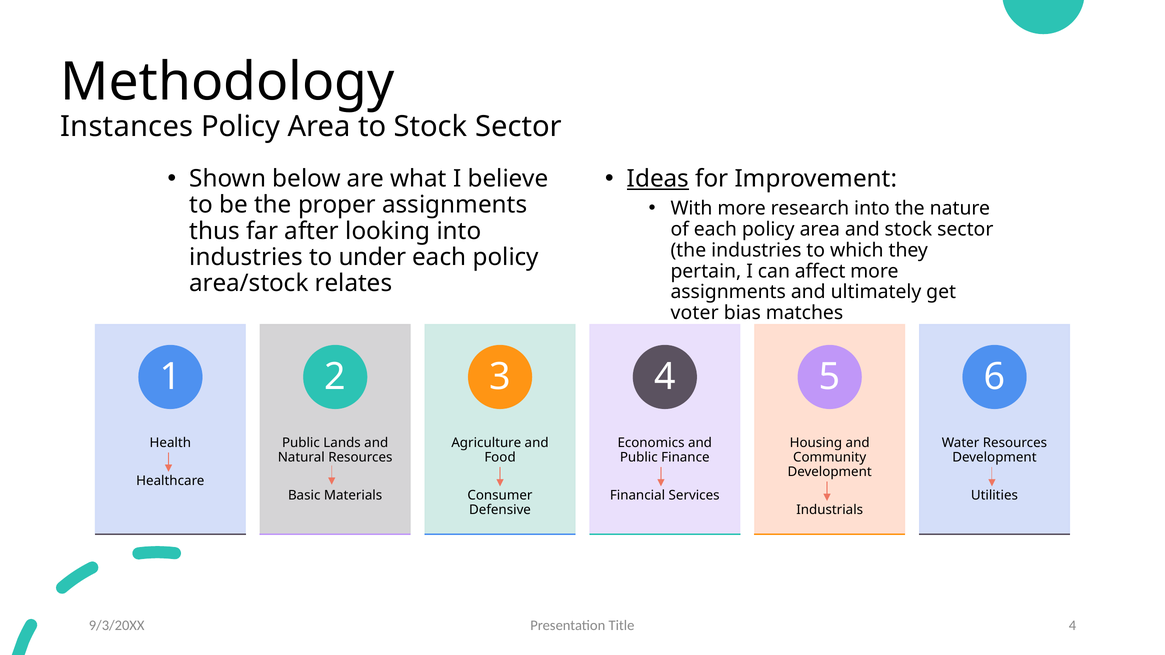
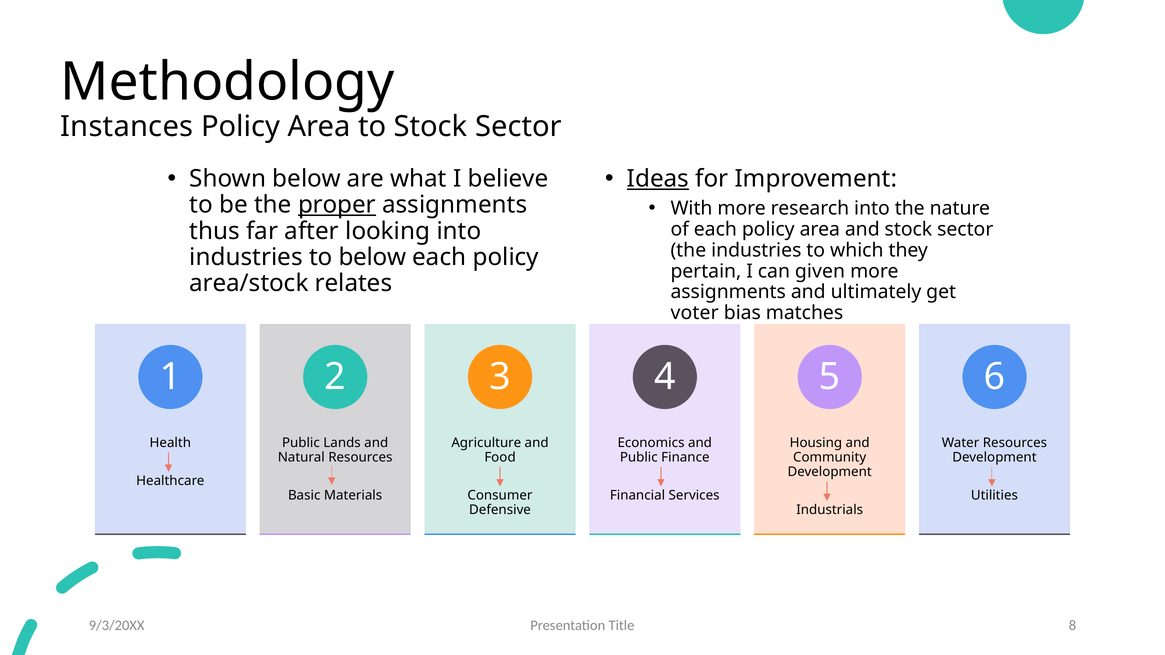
proper underline: none -> present (337, 205)
to under: under -> below (372, 257)
affect: affect -> given (820, 271)
Title 4: 4 -> 8 (1073, 626)
